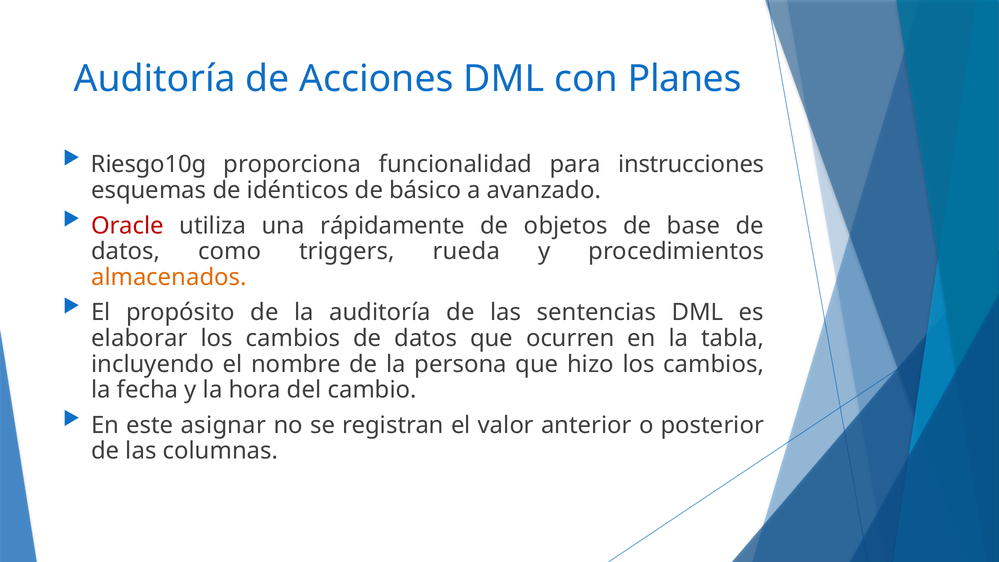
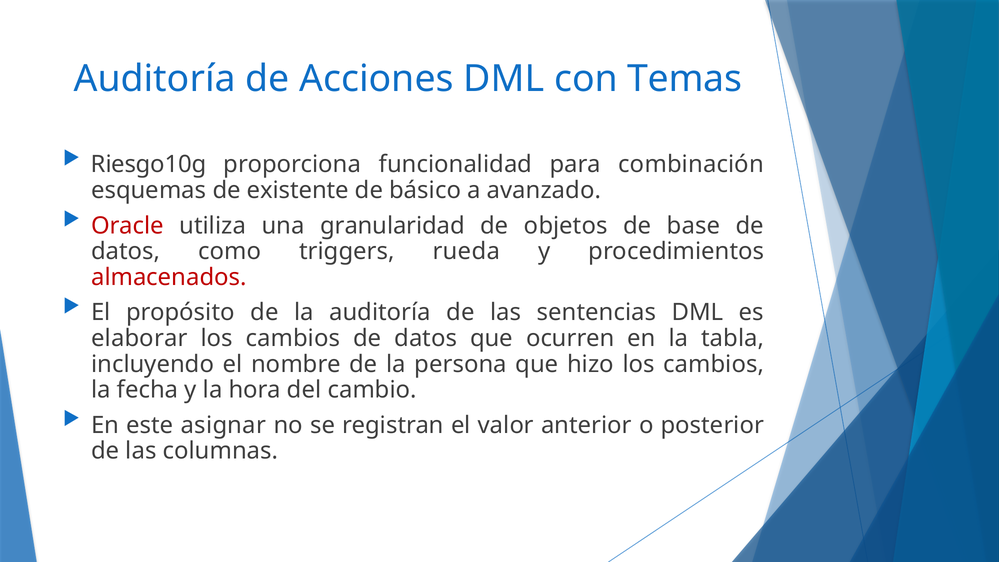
Planes: Planes -> Temas (685, 79)
instrucciones: instrucciones -> combinación (691, 165)
idénticos: idénticos -> existente (298, 190)
rápidamente: rápidamente -> granularidad (392, 226)
almacenados colour: orange -> red (169, 277)
